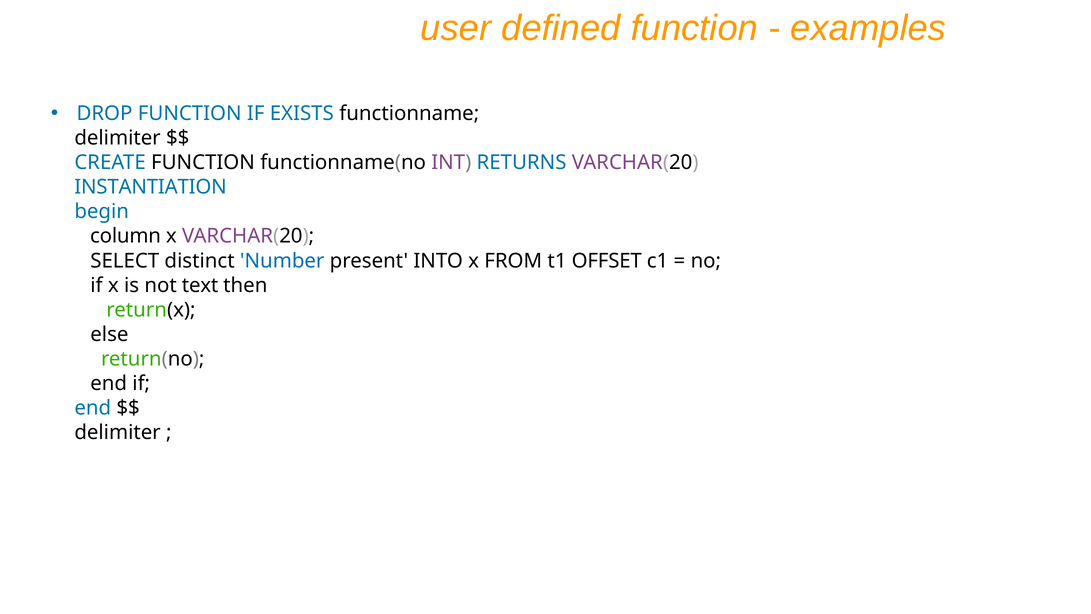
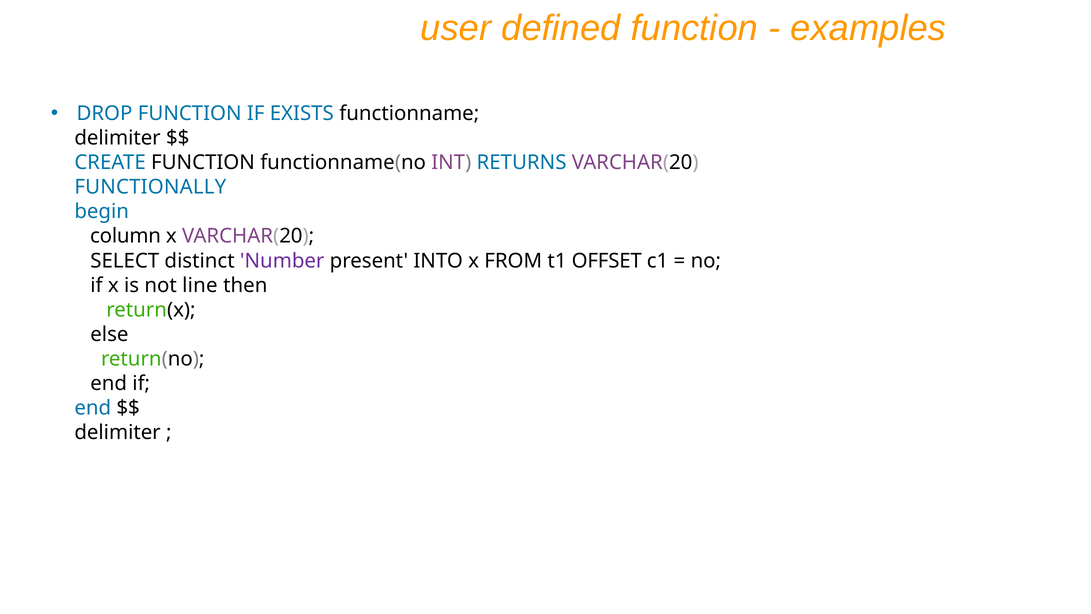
INSTANTIATION: INSTANTIATION -> FUNCTIONALLY (150, 187)
Number colour: blue -> purple (282, 261)
text: text -> line (200, 285)
